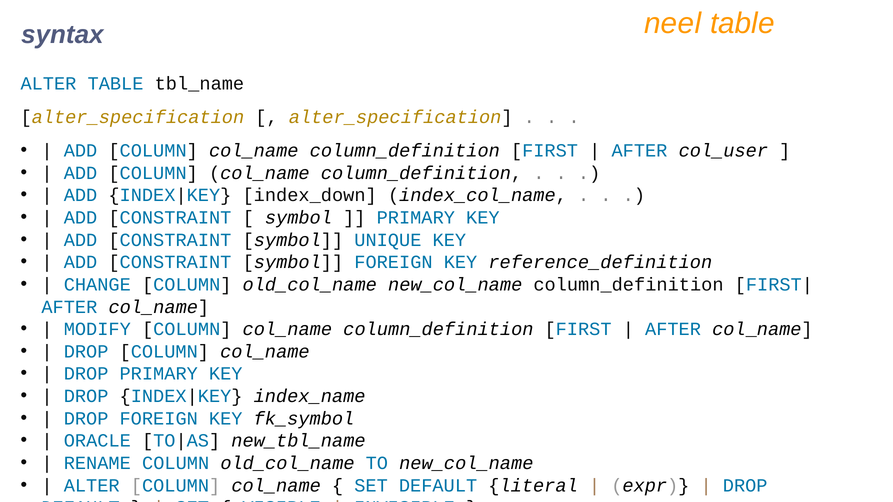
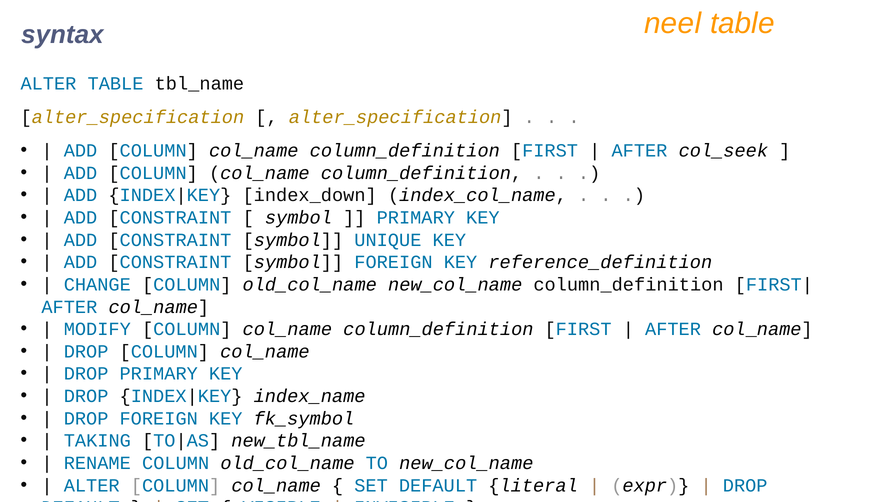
col_user: col_user -> col_seek (723, 151)
ORACLE: ORACLE -> TAKING (97, 441)
